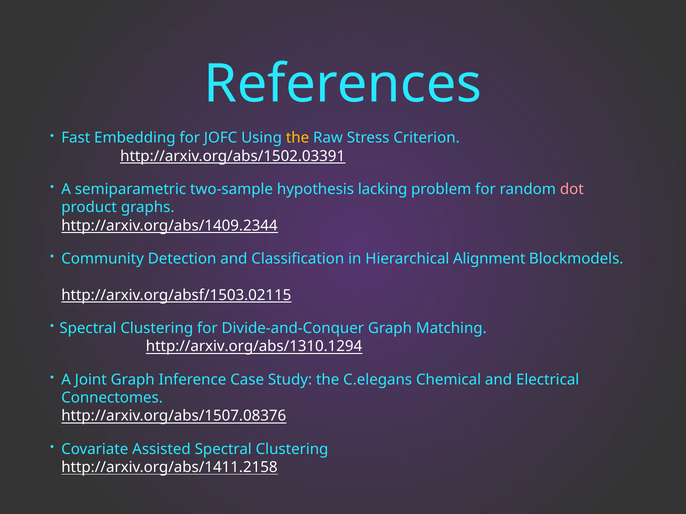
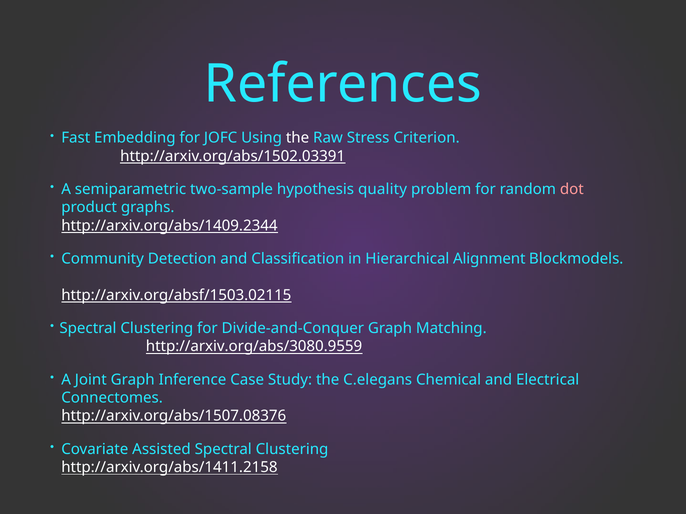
the colour: yellow -> white (298, 138)
lacking: lacking -> quality (383, 190)
http://arxiv.org/abs/1310.1294: http://arxiv.org/abs/1310.1294 -> http://arxiv.org/abs/3080.9559 (254, 347)
